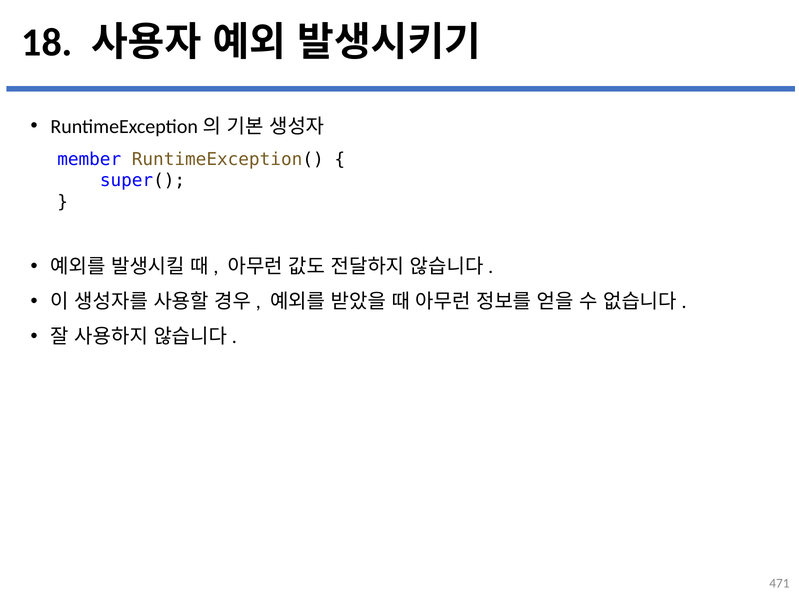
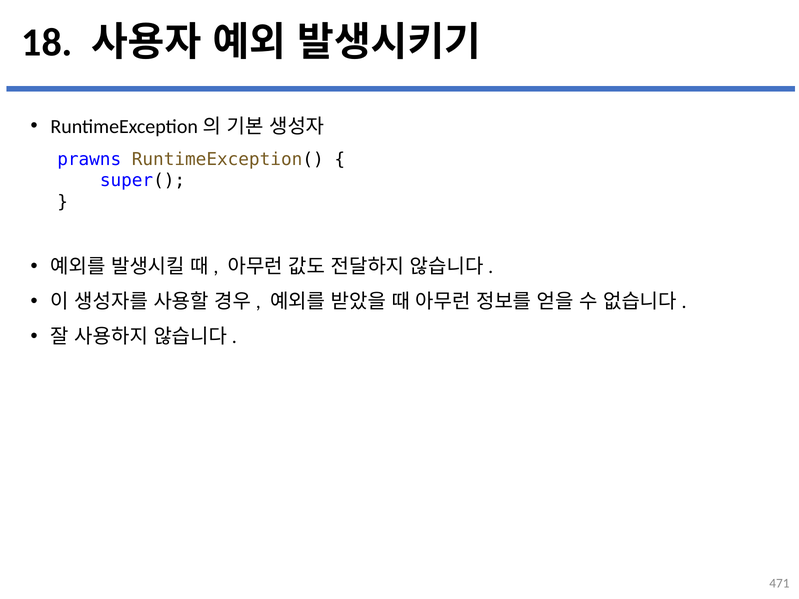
member: member -> prawns (89, 159)
